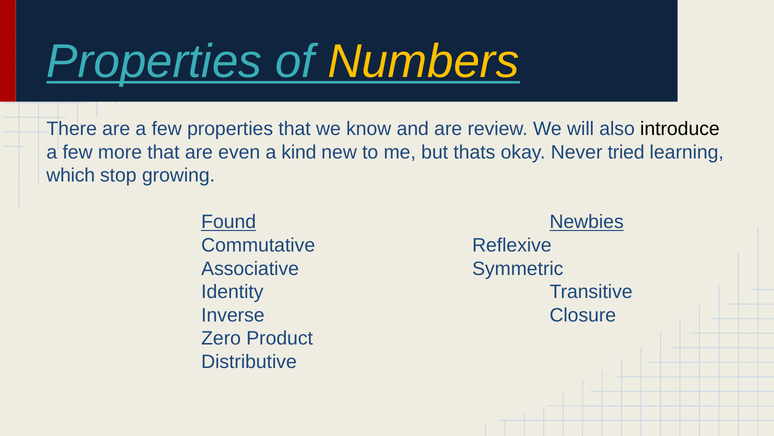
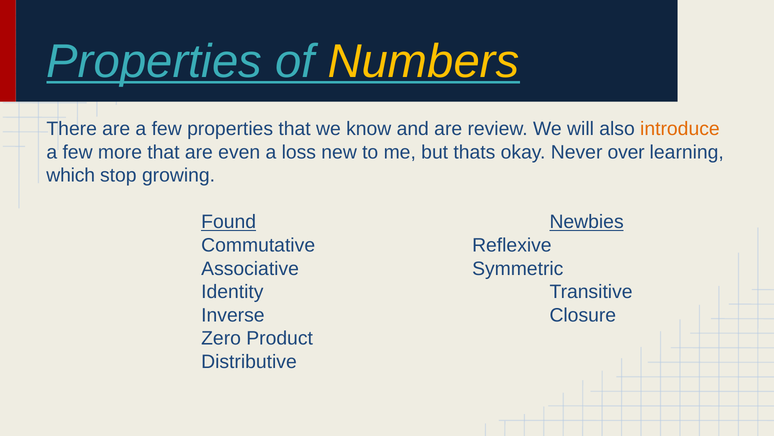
introduce colour: black -> orange (680, 129)
kind: kind -> loss (299, 152)
tried: tried -> over (626, 152)
